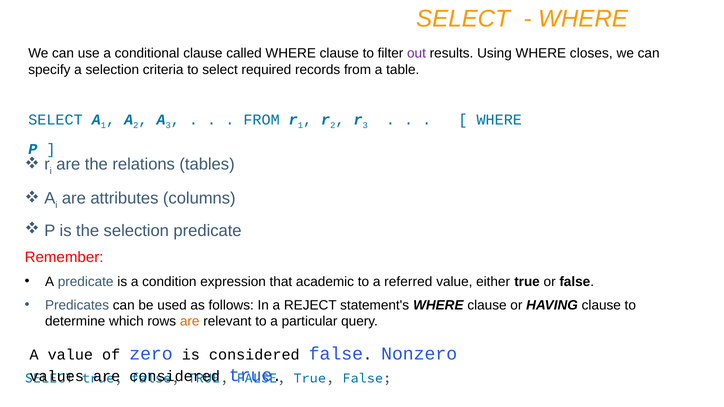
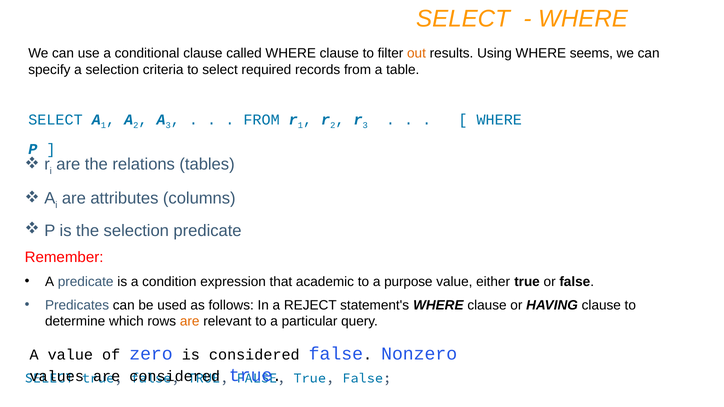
out colour: purple -> orange (416, 53)
closes: closes -> seems (591, 53)
referred: referred -> purpose (408, 282)
